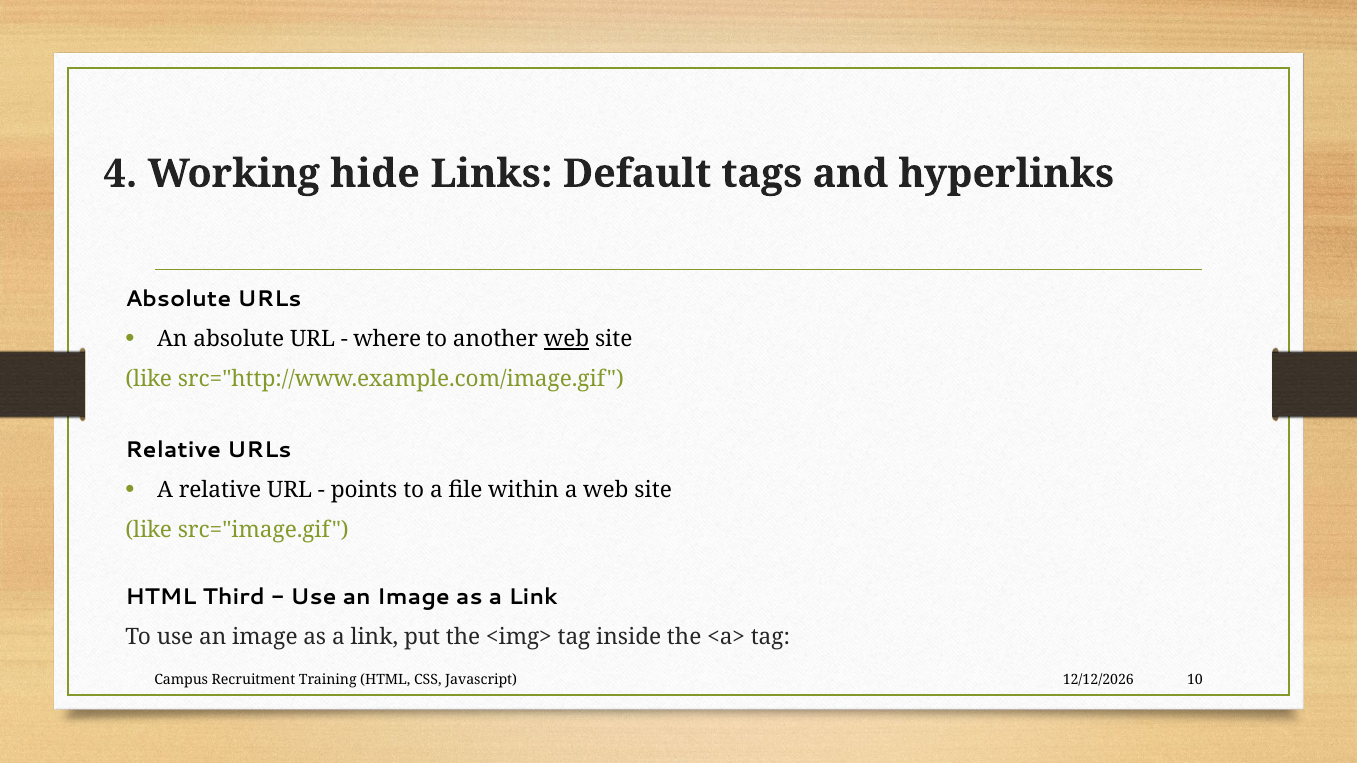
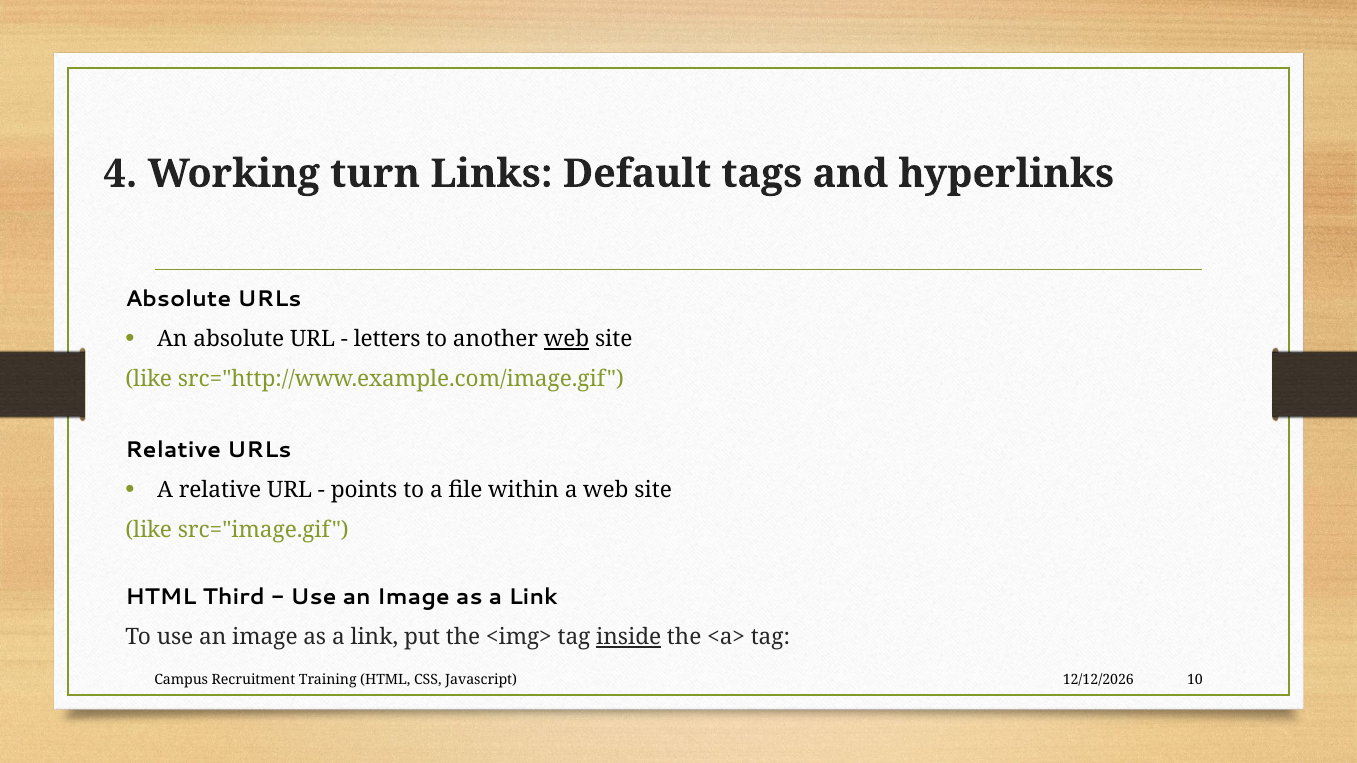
hide: hide -> turn (375, 174)
where: where -> letters (387, 339)
inside underline: none -> present (629, 638)
